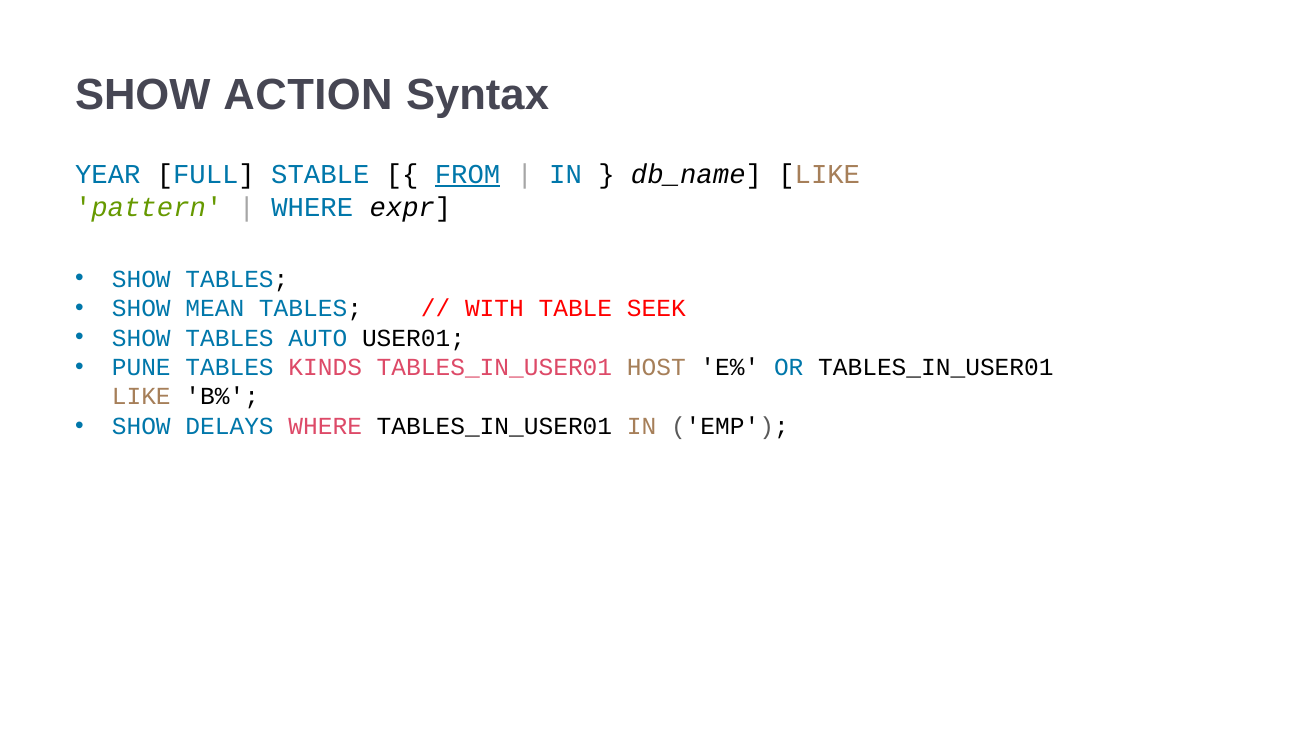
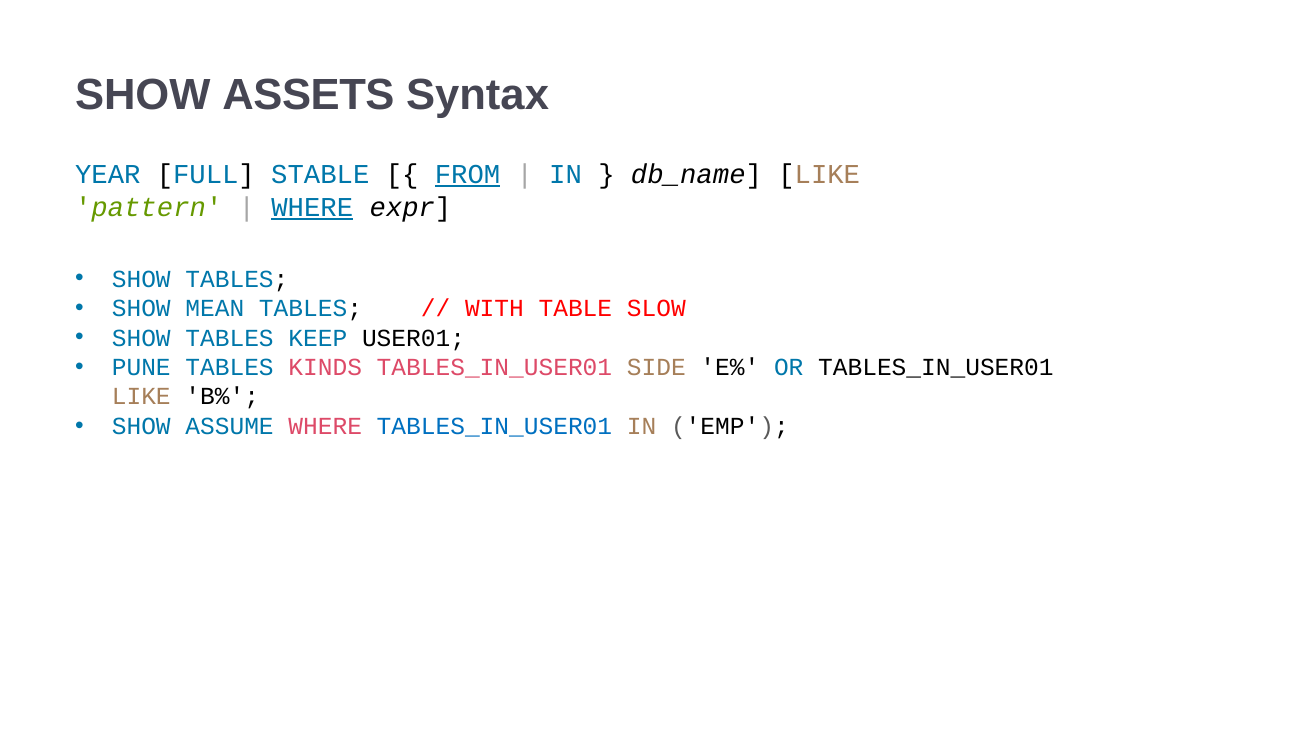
ACTION: ACTION -> ASSETS (308, 95)
WHERE underline: none -> present (312, 207)
SEEK: SEEK -> SLOW (656, 308)
AUTO: AUTO -> KEEP (318, 338)
HOST: HOST -> SIDE (656, 367)
DELAYS: DELAYS -> ASSUME (230, 426)
TABLES_IN_USER01 colour: black -> blue (494, 426)
